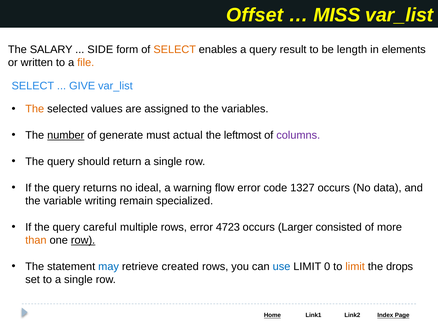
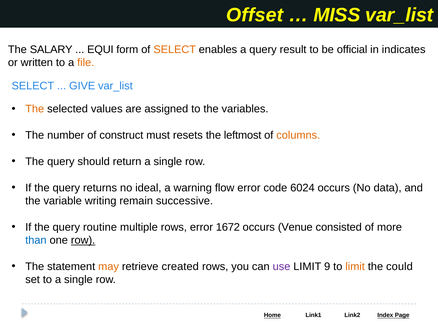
SIDE: SIDE -> EQUI (100, 50)
length: length -> official (352, 50)
elements: elements -> indicates (404, 50)
number underline: present -> none (66, 135)
generate: generate -> construct (121, 135)
actual: actual -> resets (188, 135)
columns colour: purple -> orange (298, 135)
1327: 1327 -> 6024 (302, 188)
specialized: specialized -> successive (185, 201)
careful: careful -> routine (100, 227)
4723: 4723 -> 1672 (228, 227)
Larger: Larger -> Venue (295, 227)
than colour: orange -> blue (36, 241)
may colour: blue -> orange (109, 267)
use colour: blue -> purple (282, 267)
0: 0 -> 9 (327, 267)
drops: drops -> could (399, 267)
